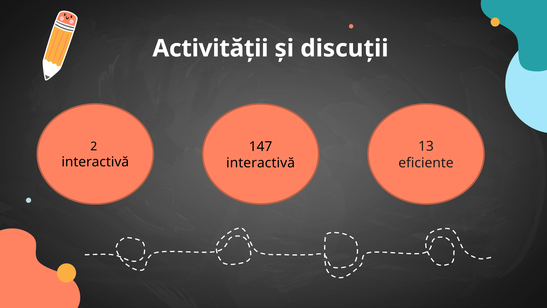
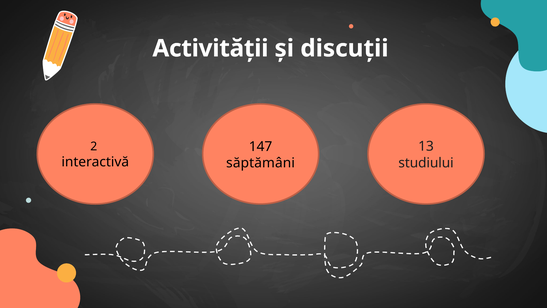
eficiente: eficiente -> studiului (426, 163)
interactivă: interactivă -> săptămâni (261, 163)
